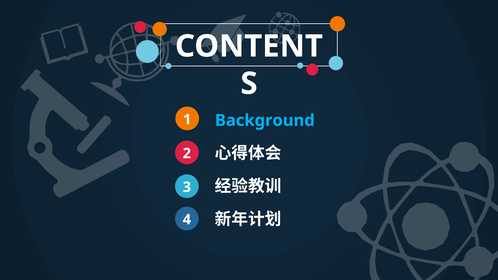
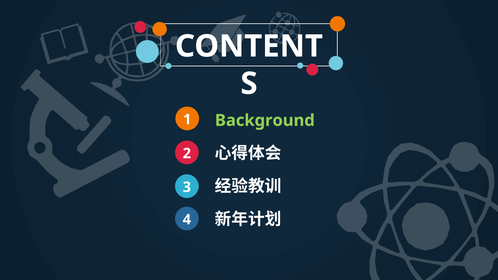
Background colour: light blue -> light green (265, 120)
